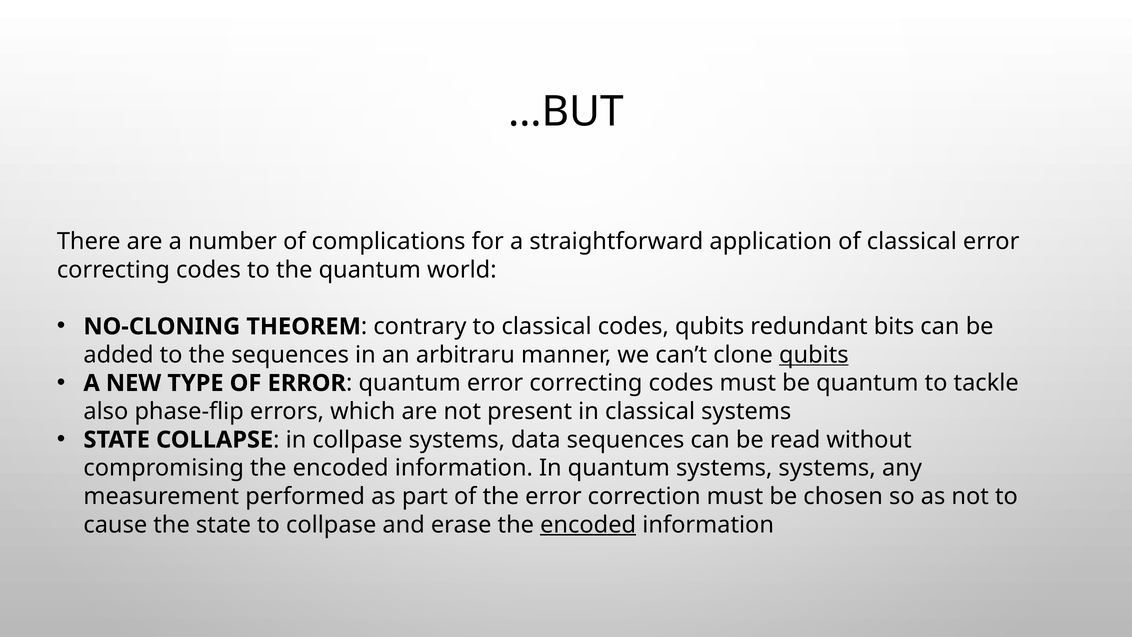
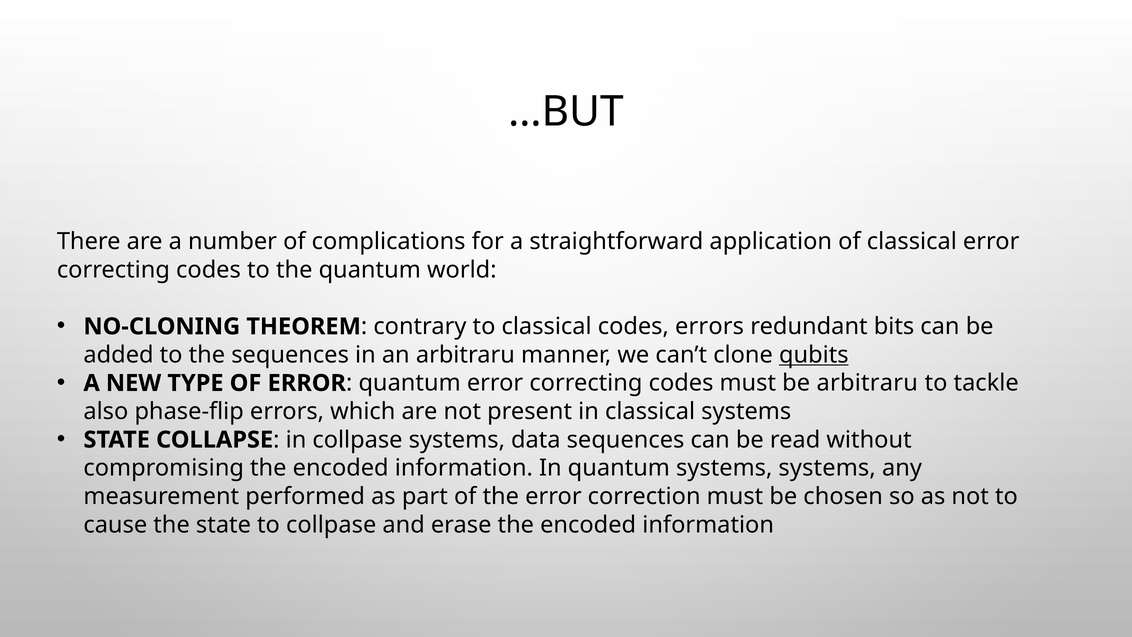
codes qubits: qubits -> errors (710, 326)
be quantum: quantum -> arbitraru (867, 383)
encoded underline: present -> none (588, 525)
